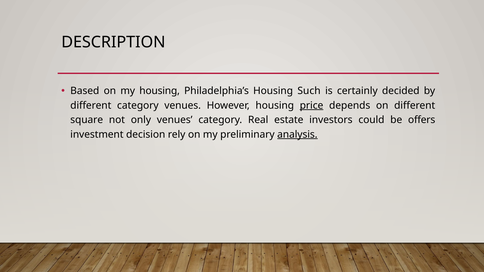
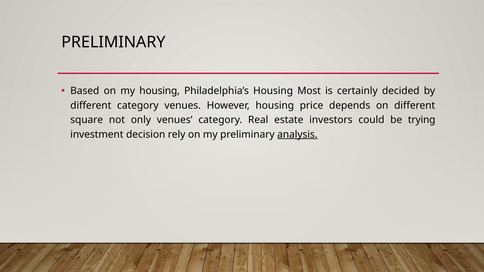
DESCRIPTION: DESCRIPTION -> PRELIMINARY (113, 42)
Such: Such -> Most (309, 91)
price underline: present -> none (312, 106)
offers: offers -> trying (422, 120)
